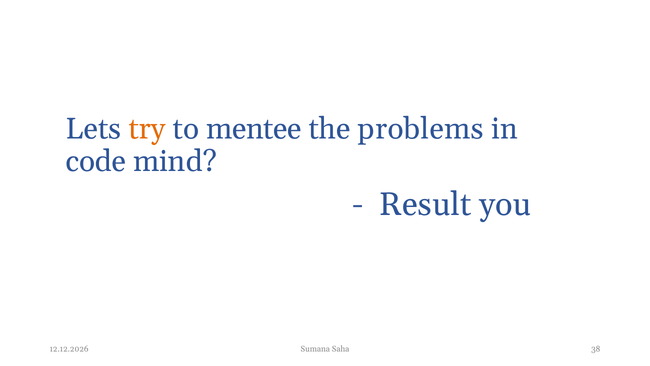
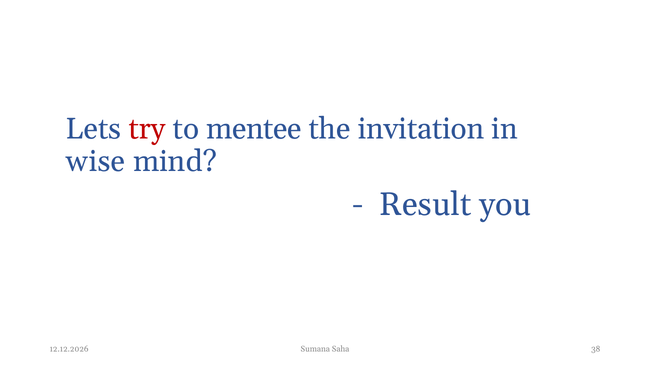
try colour: orange -> red (147, 129)
problems: problems -> invitation (421, 129)
code: code -> wise (96, 161)
